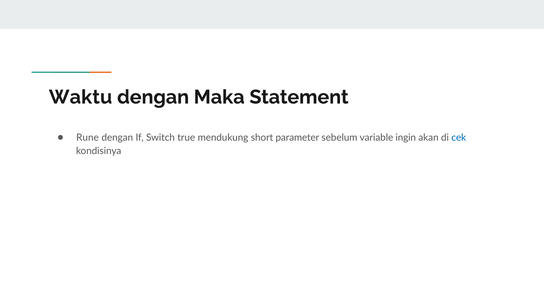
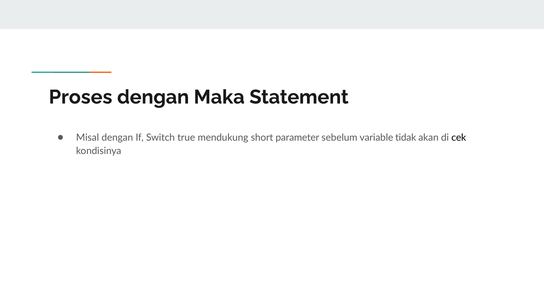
Waktu: Waktu -> Proses (81, 97)
Rune: Rune -> Misal (88, 137)
ingin: ingin -> tidak (406, 137)
cek colour: blue -> black (459, 137)
